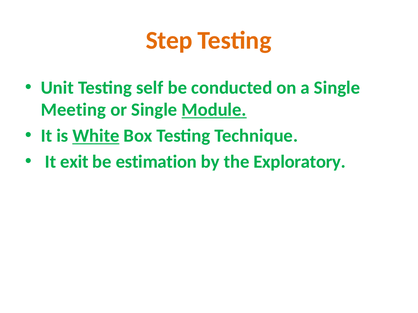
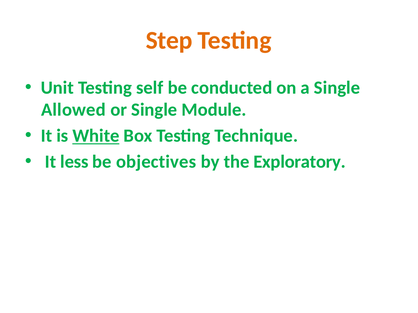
Meeting: Meeting -> Allowed (73, 110)
Module underline: present -> none (214, 110)
exit: exit -> less (74, 162)
estimation: estimation -> objectives (156, 162)
